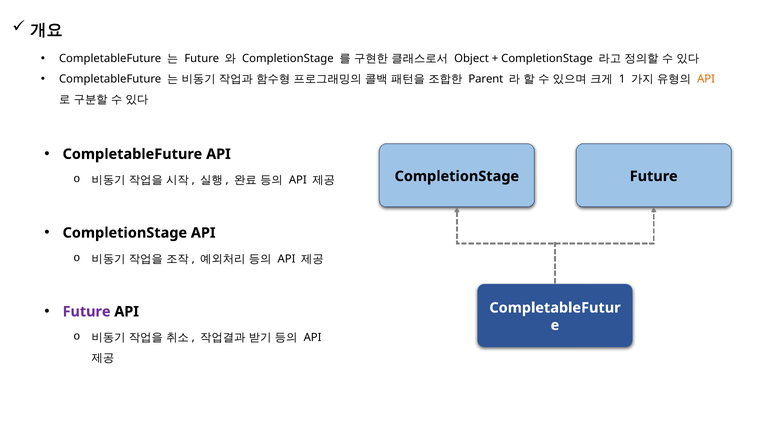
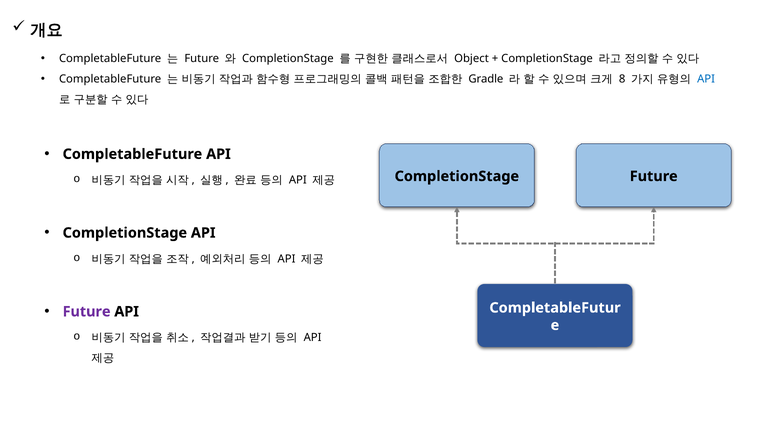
Parent: Parent -> Gradle (486, 79)
1: 1 -> 8 (622, 79)
API colour: orange -> blue (706, 79)
